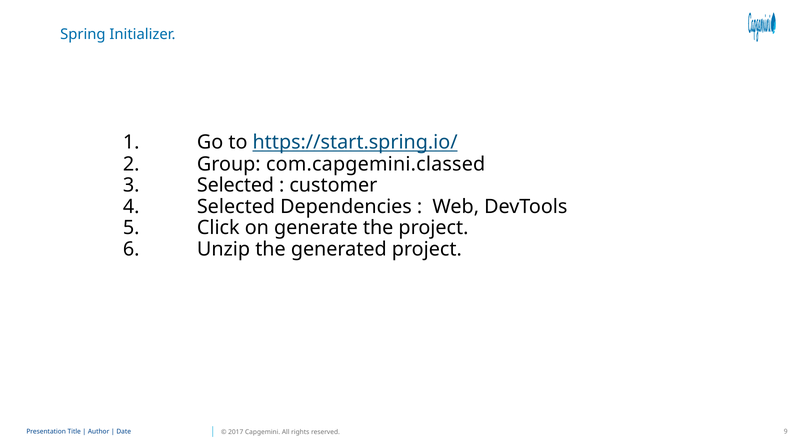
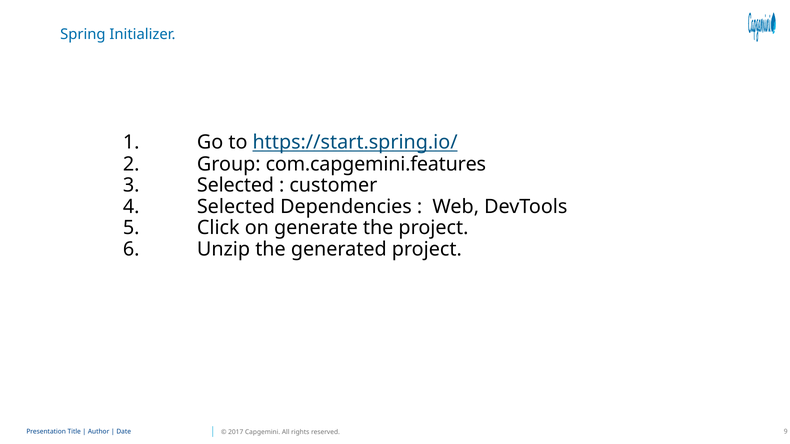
com.capgemini.classed: com.capgemini.classed -> com.capgemini.features (376, 164)
